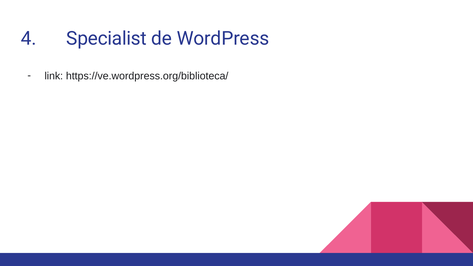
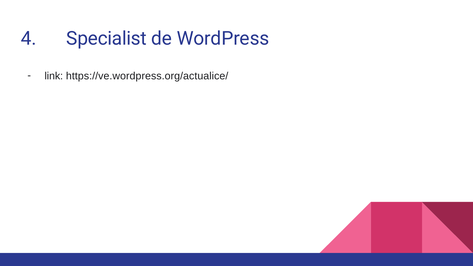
https://ve.wordpress.org/biblioteca/: https://ve.wordpress.org/biblioteca/ -> https://ve.wordpress.org/actualice/ (147, 76)
